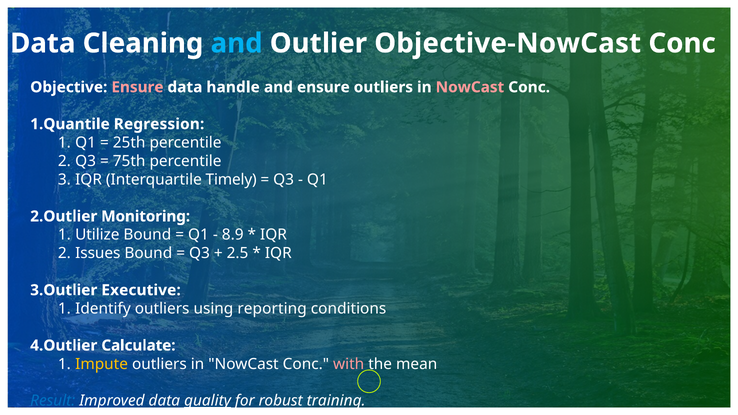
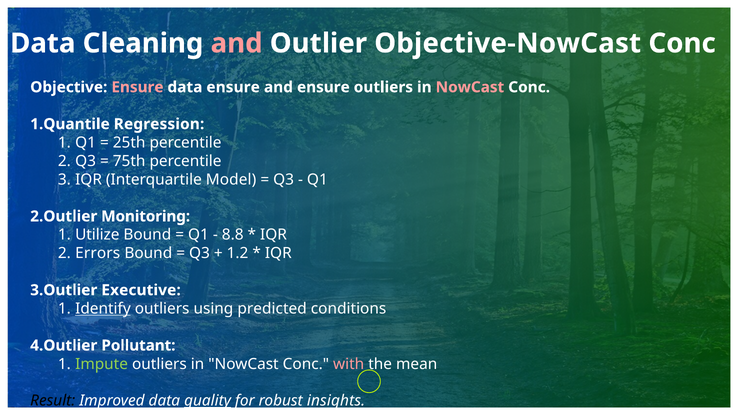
and colour: light blue -> pink (237, 43)
data handle: handle -> ensure (233, 87)
Timely: Timely -> Model (231, 179)
8.9: 8.9 -> 8.8 (233, 235)
Issues: Issues -> Errors (98, 253)
2.5: 2.5 -> 1.2 (238, 253)
Identify underline: none -> present (103, 309)
reporting: reporting -> predicted (272, 309)
Calculate: Calculate -> Pollutant (138, 346)
Impute colour: yellow -> light green (102, 364)
Result colour: blue -> black (53, 401)
training: training -> insights (336, 401)
